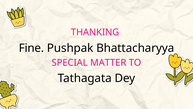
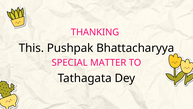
Fine: Fine -> This (31, 48)
